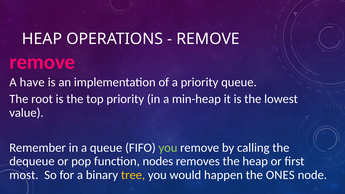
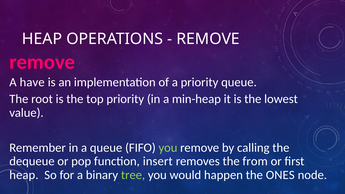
nodes: nodes -> insert (158, 161)
the heap: heap -> from (255, 161)
most: most -> heap (24, 175)
tree colour: yellow -> light green (133, 175)
